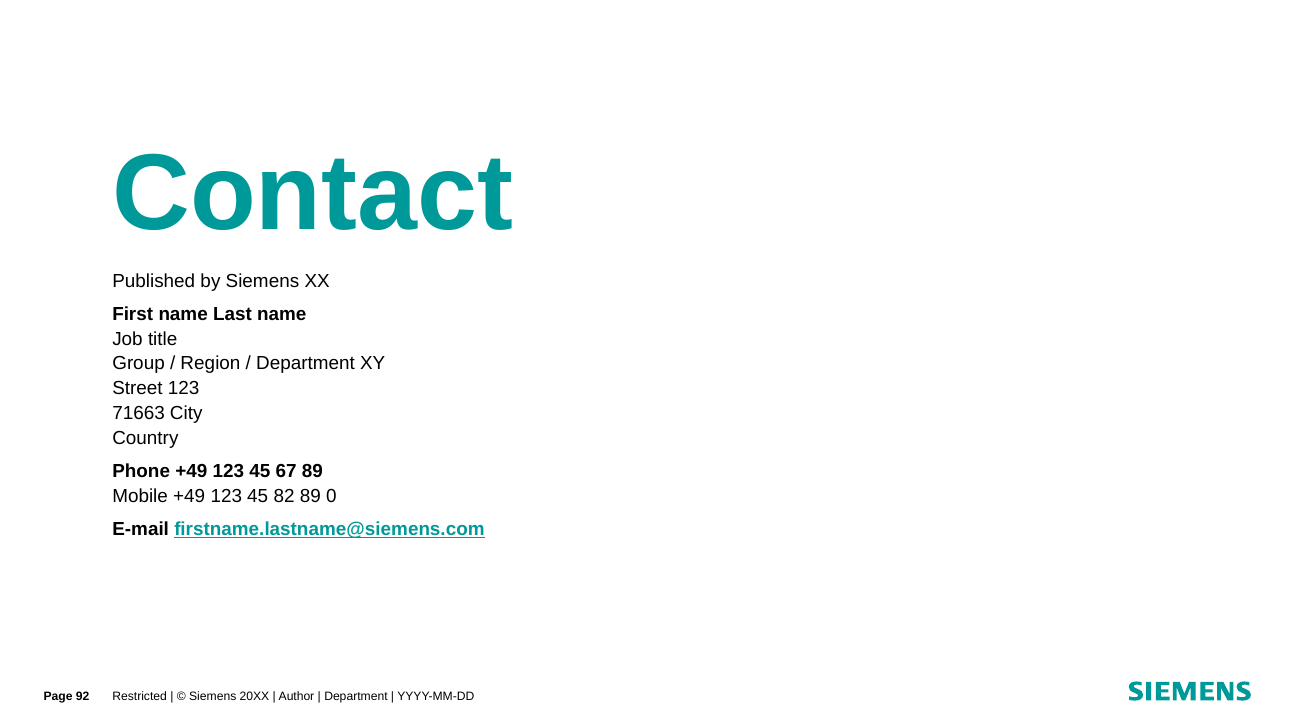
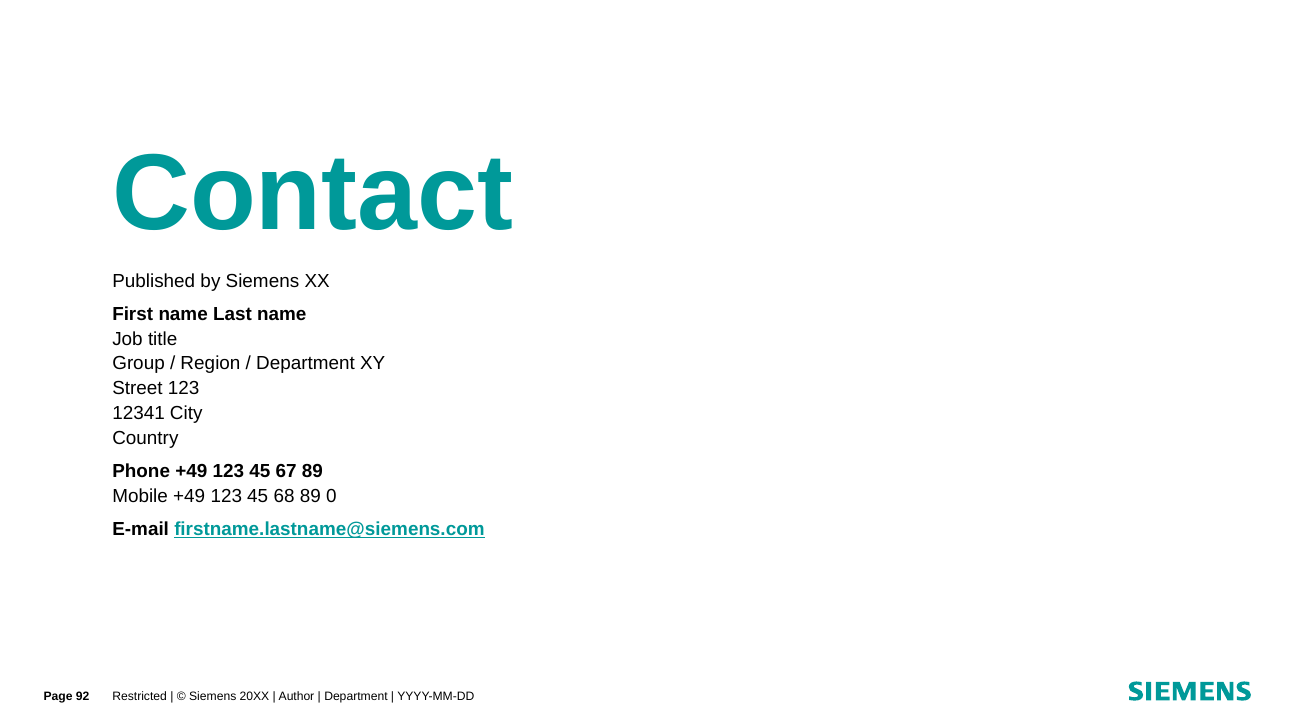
71663: 71663 -> 12341 (139, 413)
82: 82 -> 68 (284, 496)
